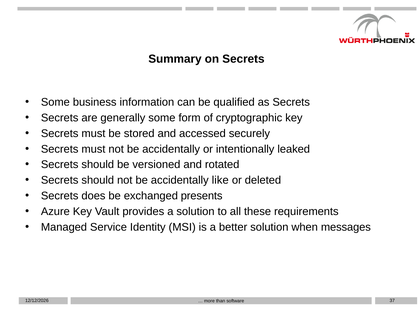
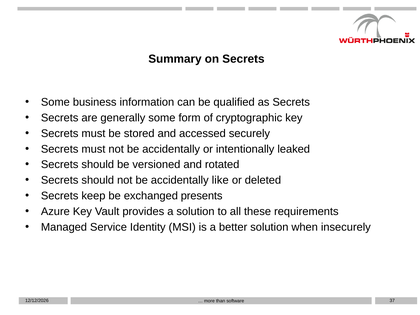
does: does -> keep (93, 196)
messages: messages -> insecurely (346, 227)
